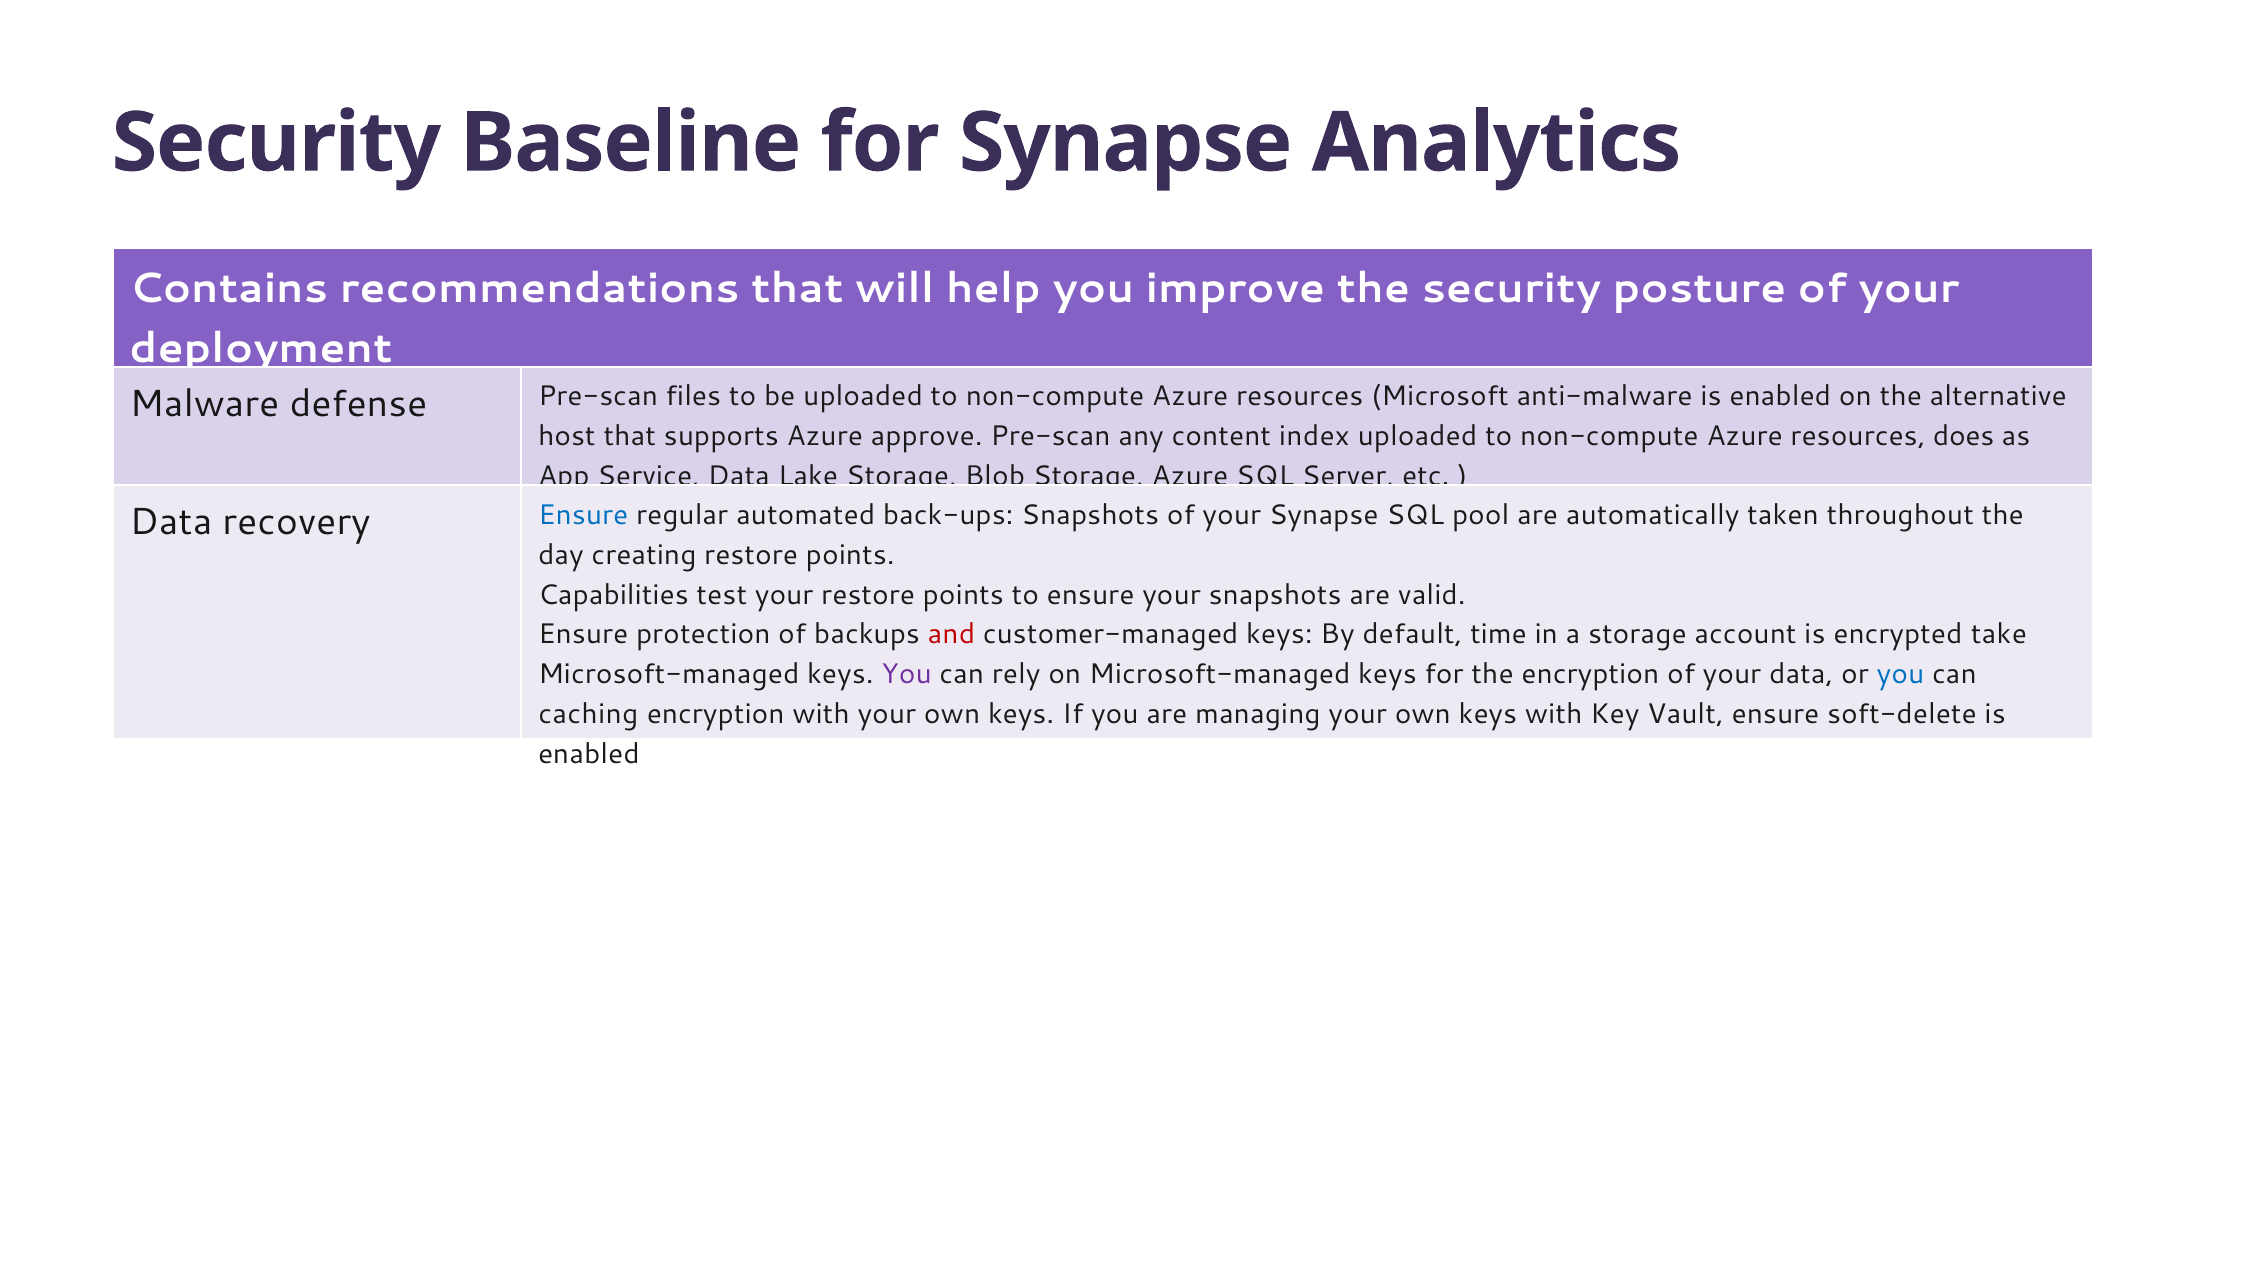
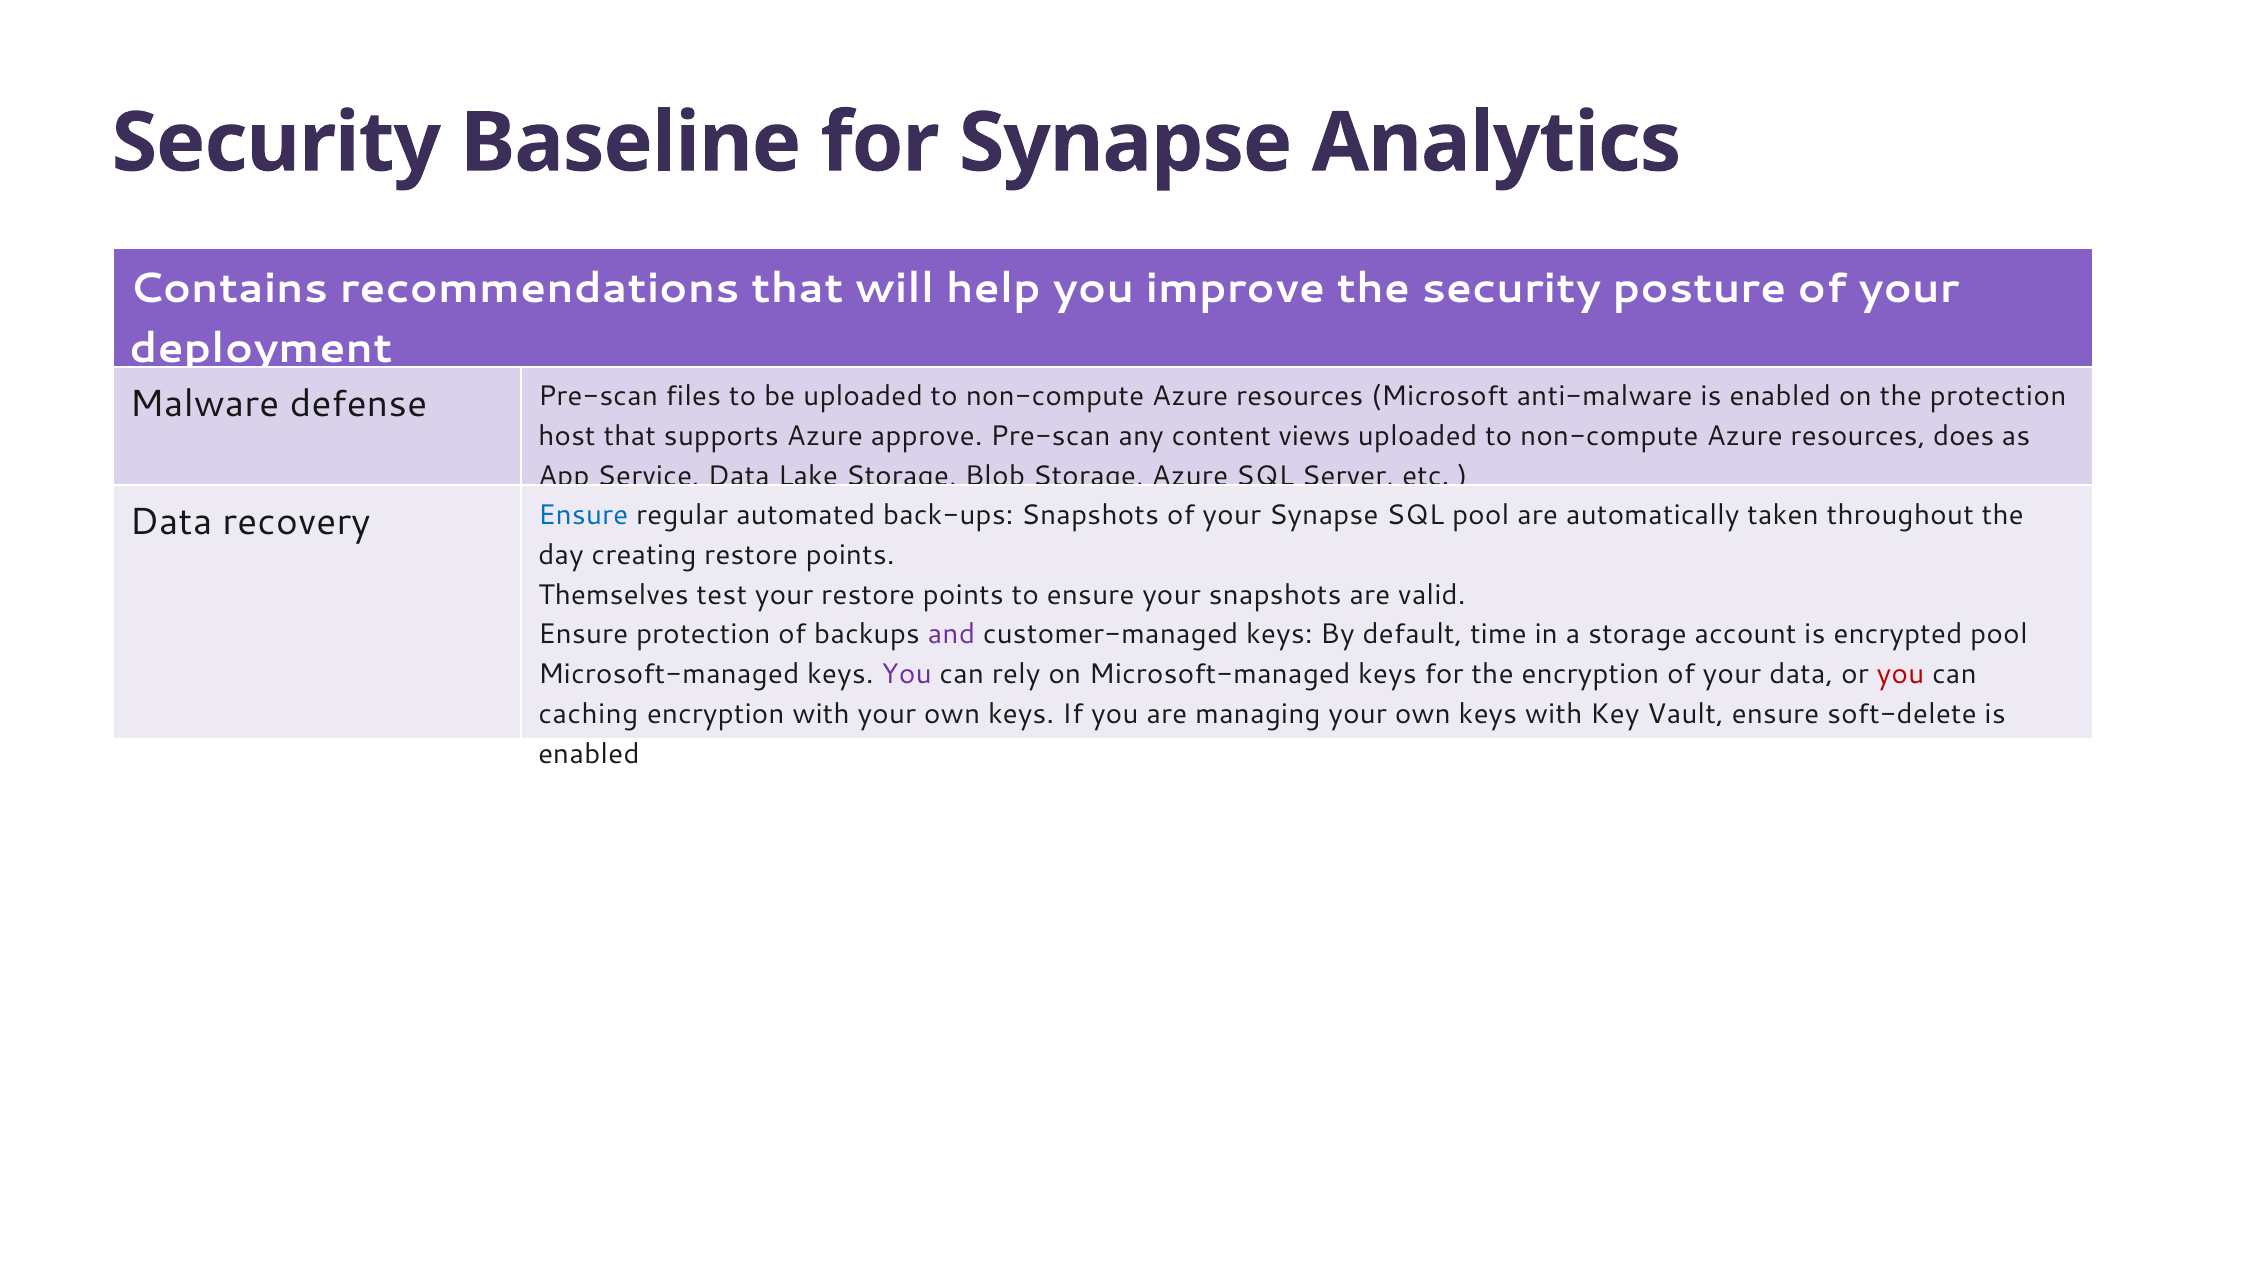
the alternative: alternative -> protection (1998, 396)
index: index -> views (1314, 436)
Capabilities: Capabilities -> Themselves (613, 595)
and colour: red -> purple (951, 635)
encrypted take: take -> pool (1999, 635)
you colour: blue -> red (1901, 675)
